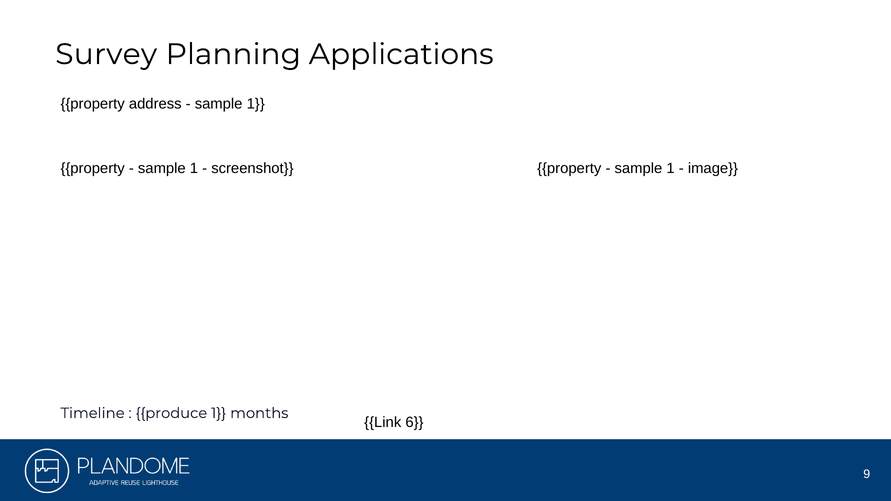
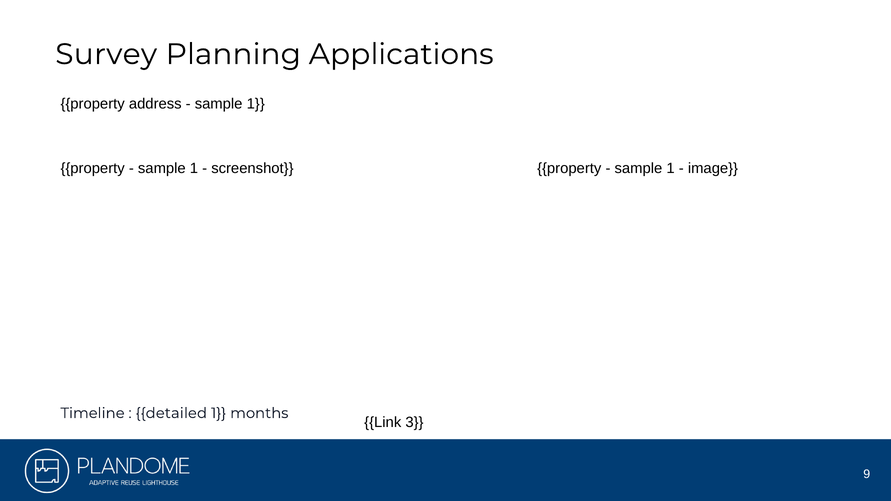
produce: produce -> detailed (171, 413)
6: 6 -> 3 (414, 422)
